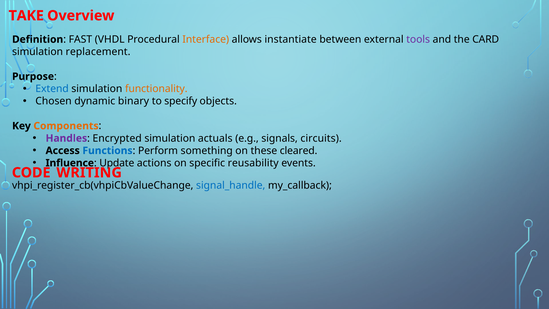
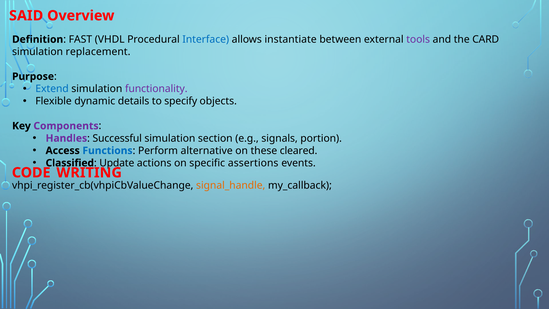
TAKE: TAKE -> SAID (26, 16)
Interface colour: orange -> blue (206, 39)
functionality colour: orange -> purple (156, 89)
Chosen: Chosen -> Flexible (54, 101)
binary: binary -> details (134, 101)
Components colour: orange -> purple (66, 126)
Encrypted: Encrypted -> Successful (117, 138)
actuals: actuals -> section (215, 138)
circuits: circuits -> portion (321, 138)
something: something -> alternative (207, 151)
Influence: Influence -> Classified (70, 163)
reusability: reusability -> assertions (253, 163)
signal_handle colour: blue -> orange (231, 185)
